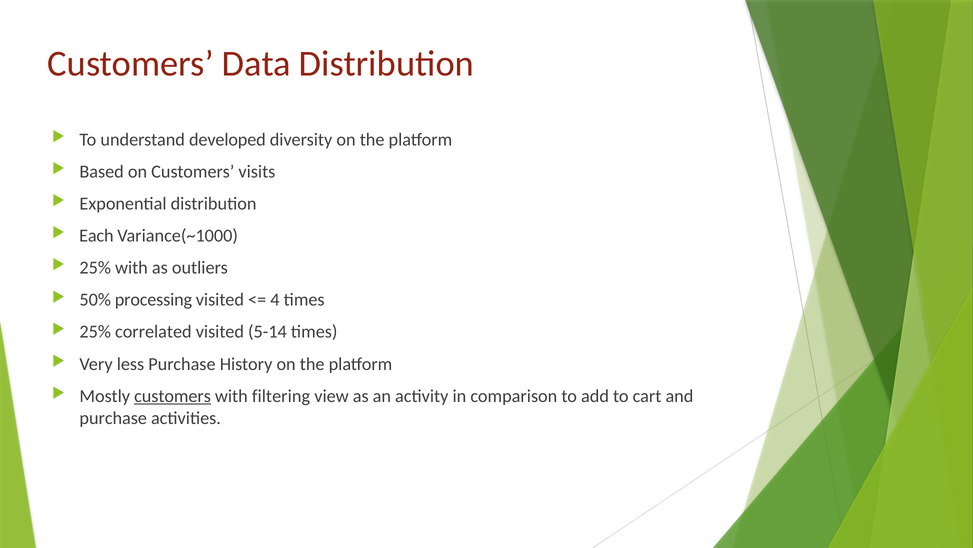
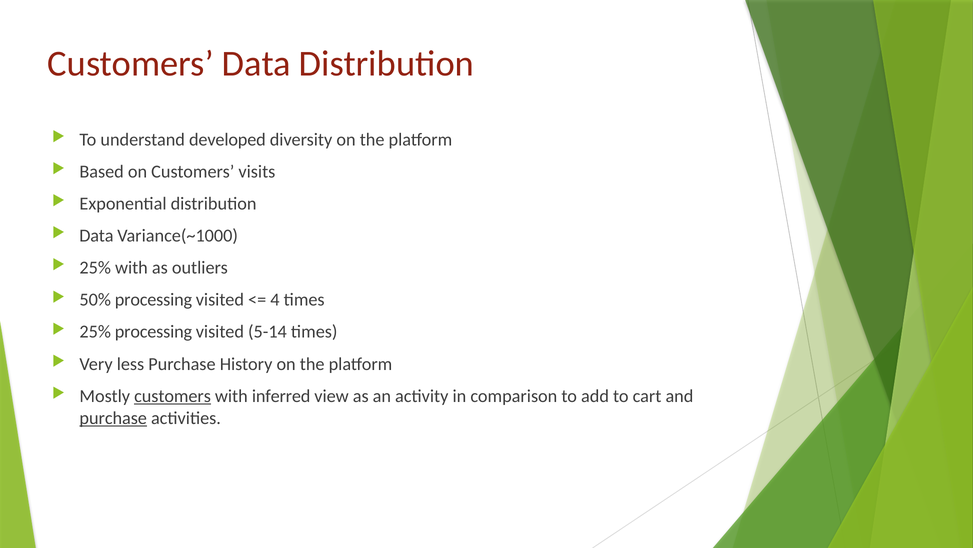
Each: Each -> Data (96, 235)
25% correlated: correlated -> processing (153, 331)
filtering: filtering -> inferred (281, 396)
purchase underline: none -> present (113, 417)
